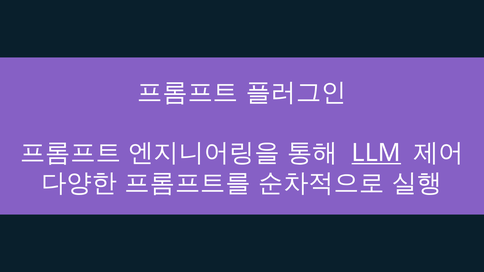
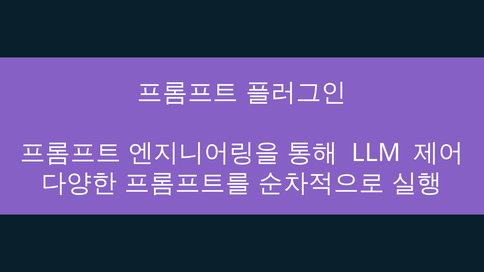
LLM underline: present -> none (376, 153)
